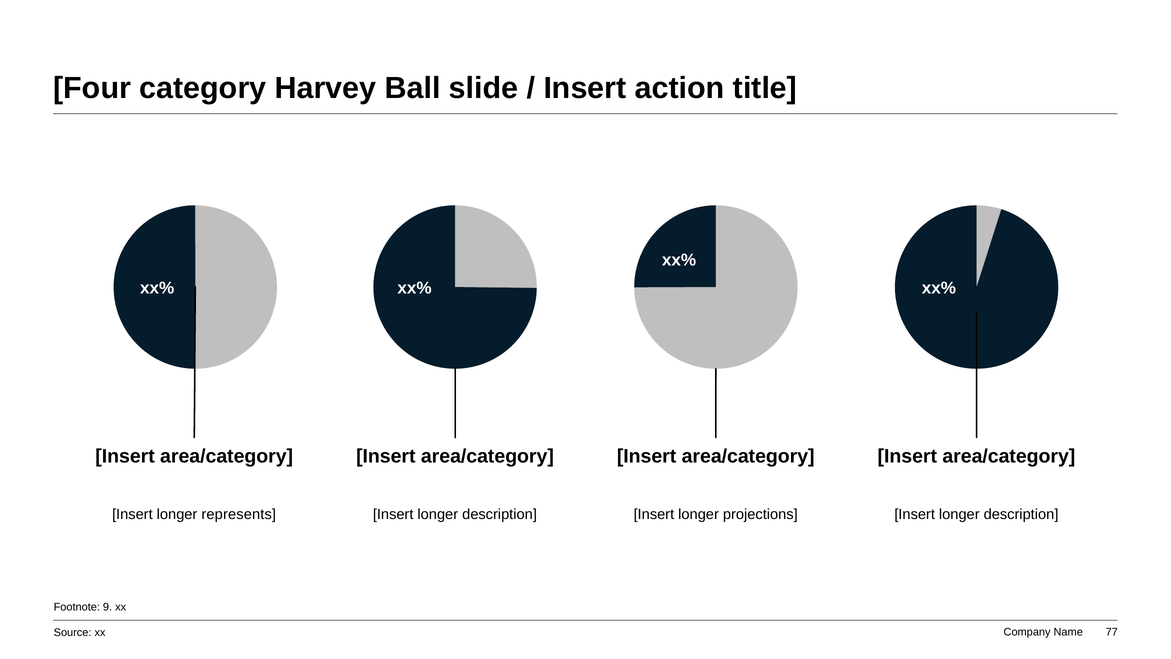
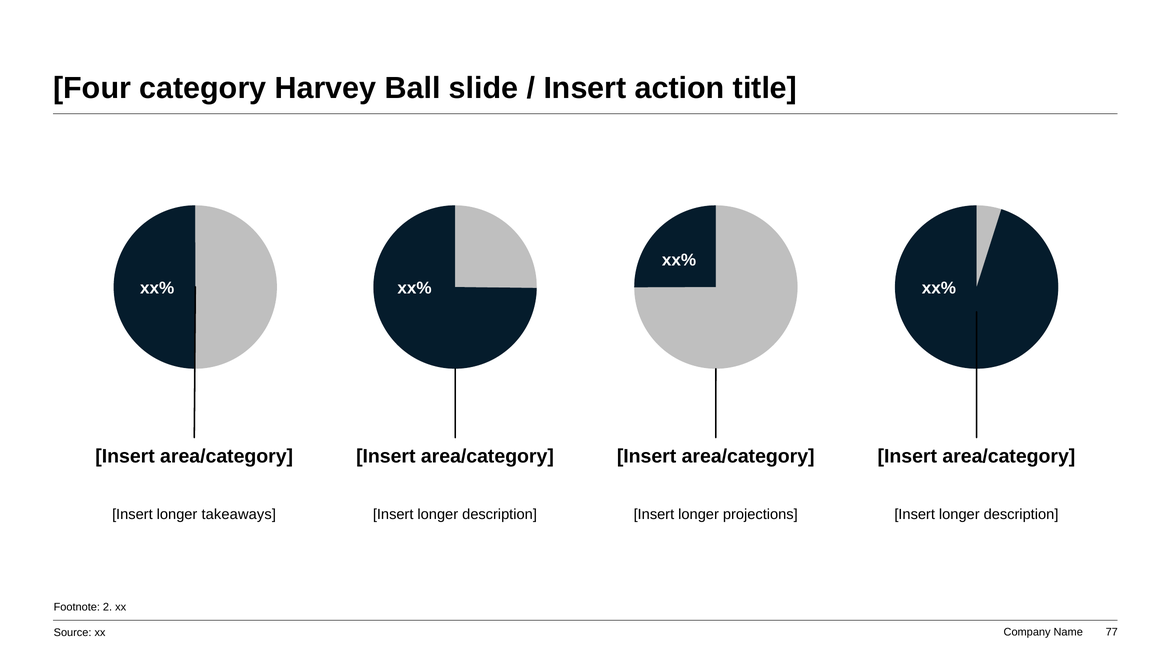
represents: represents -> takeaways (239, 514)
9: 9 -> 2 (108, 607)
